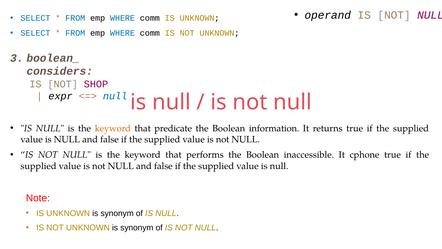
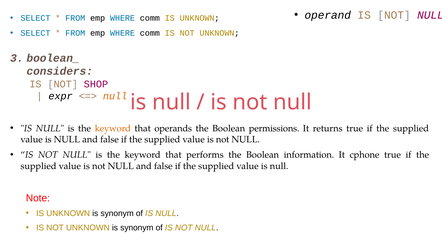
null colour: blue -> orange (115, 96)
predicate: predicate -> operands (173, 128)
information: information -> permissions (274, 128)
inaccessible: inaccessible -> information (309, 155)
